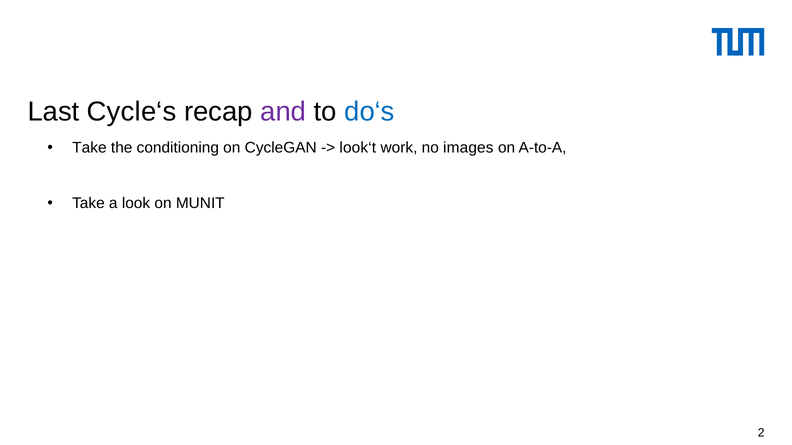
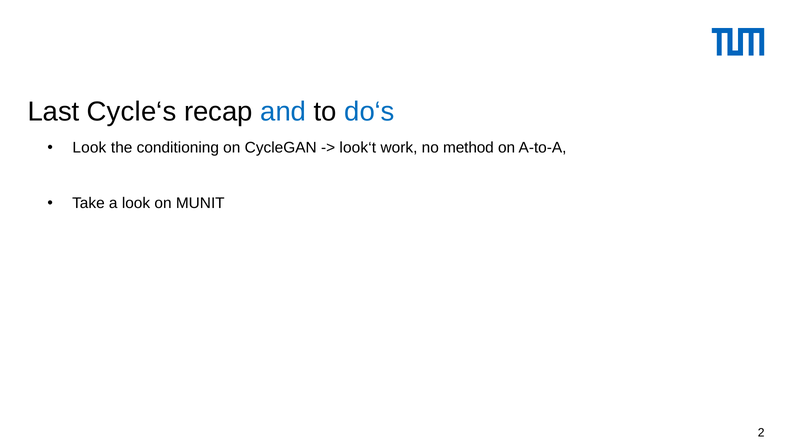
and colour: purple -> blue (283, 112)
Take: Take -> Look (89, 148)
images: images -> method (468, 148)
